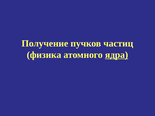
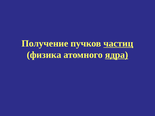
частиц underline: none -> present (118, 44)
